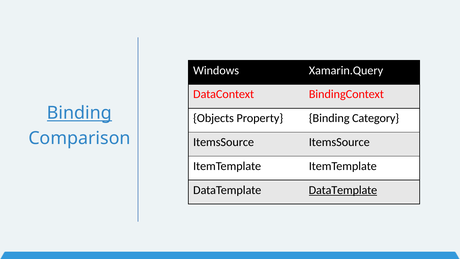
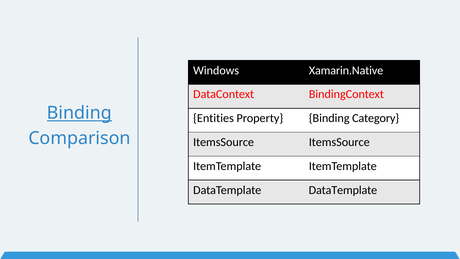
Xamarin.Query: Xamarin.Query -> Xamarin.Native (346, 70)
Objects: Objects -> Entities (213, 118)
DataTemplate underline: present -> none (343, 190)
